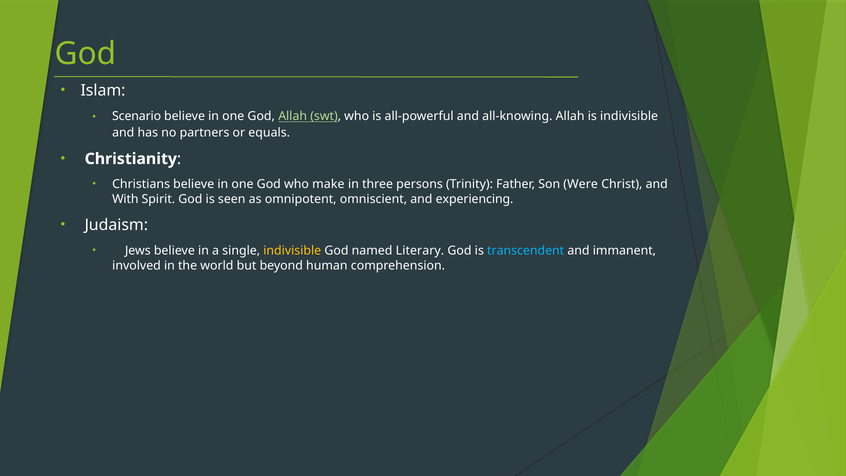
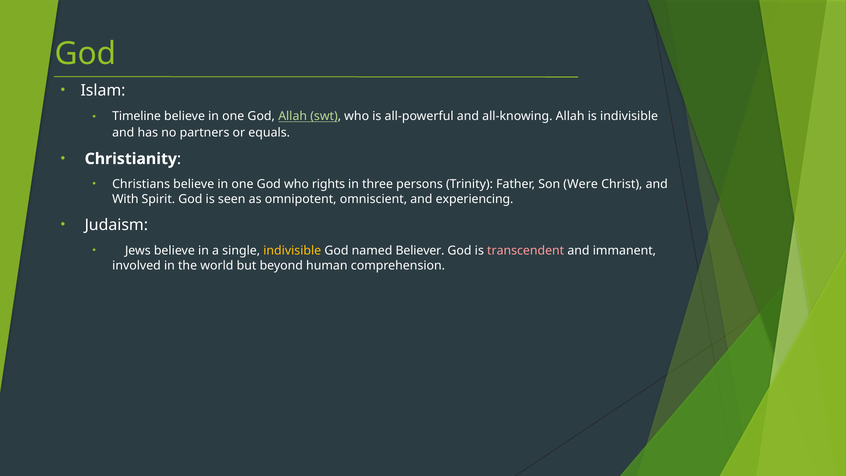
Scenario: Scenario -> Timeline (137, 116)
make: make -> rights (329, 184)
Literary: Literary -> Believer (420, 251)
transcendent colour: light blue -> pink (526, 251)
